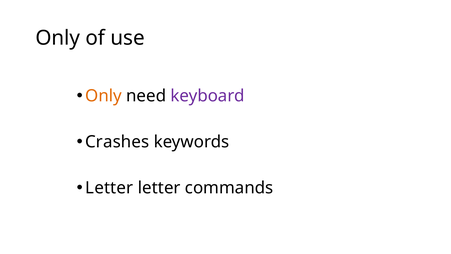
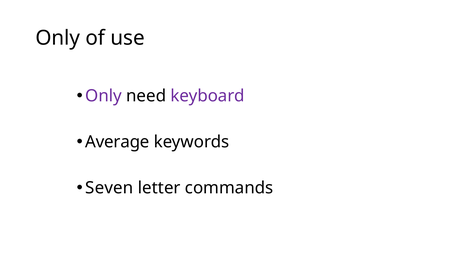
Only colour: orange -> purple (104, 96)
Crashes: Crashes -> Average (117, 142)
Letter: Letter -> Seven (109, 188)
